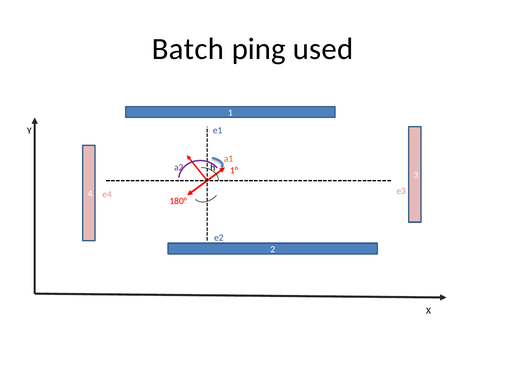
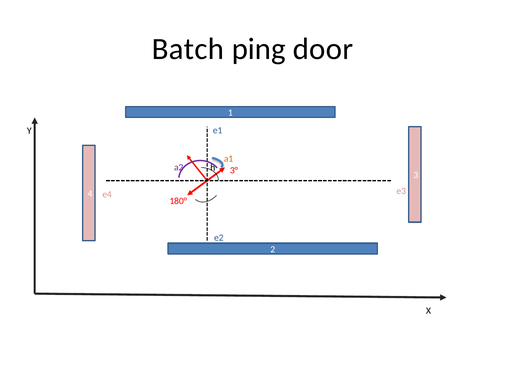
used: used -> door (323, 49)
1°: 1° -> 3° (234, 170)
